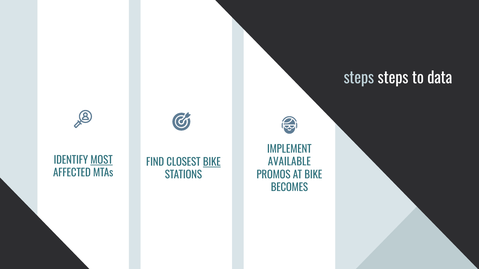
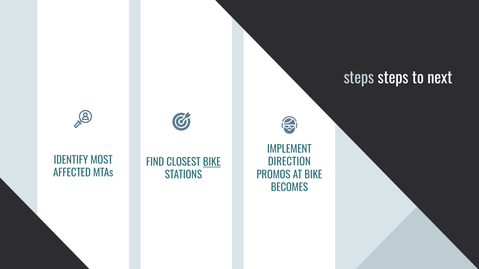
data: data -> next (440, 78)
MOST underline: present -> none (102, 161)
AVAILABLE: AVAILABLE -> DIRECTION (289, 162)
